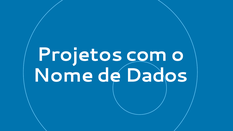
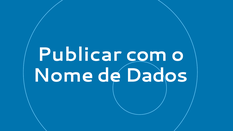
Projetos: Projetos -> Publicar (80, 54)
